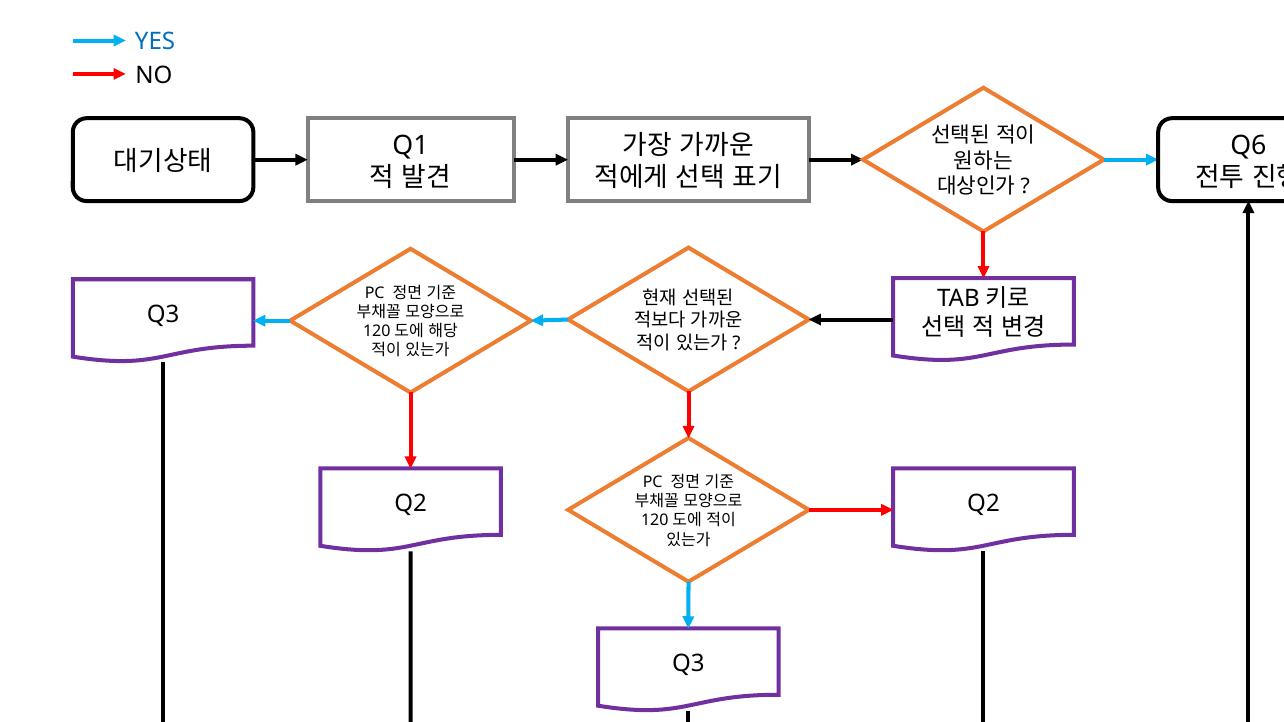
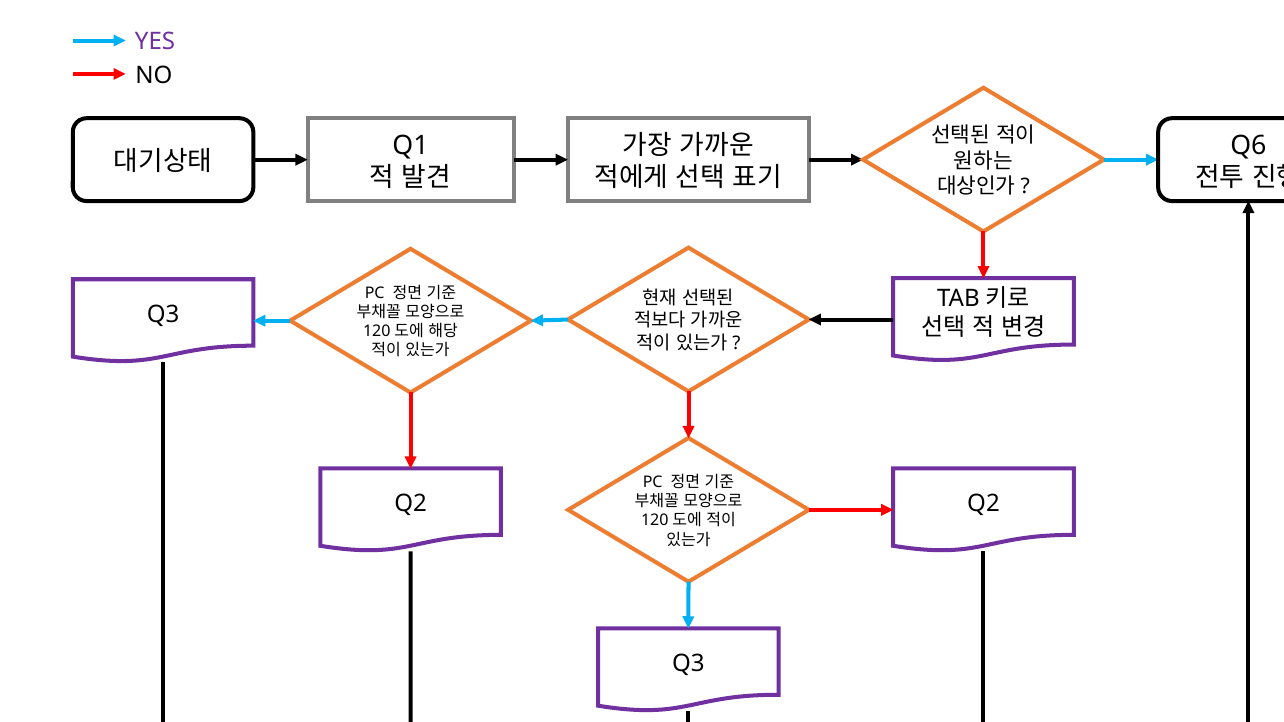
YES colour: blue -> purple (155, 42)
